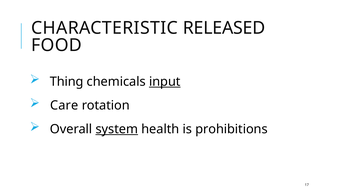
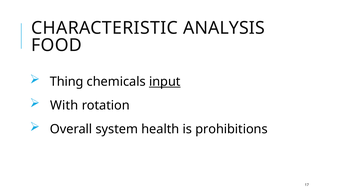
RELEASED: RELEASED -> ANALYSIS (224, 28)
Care: Care -> With (64, 105)
system underline: present -> none (117, 129)
